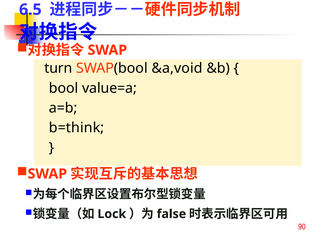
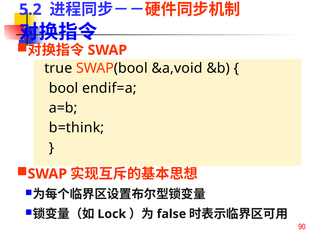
6.5: 6.5 -> 5.2 (30, 10)
turn: turn -> true (58, 68)
value=a: value=a -> endif=a (109, 88)
